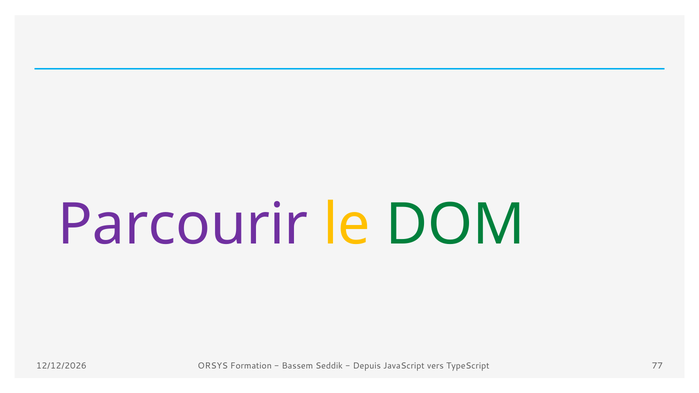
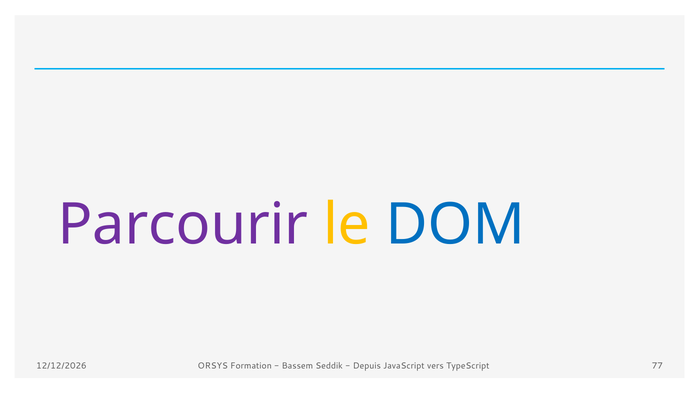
DOM colour: green -> blue (455, 225)
